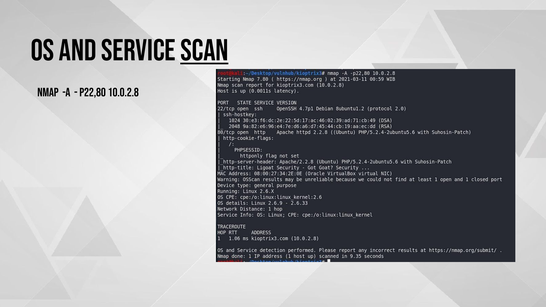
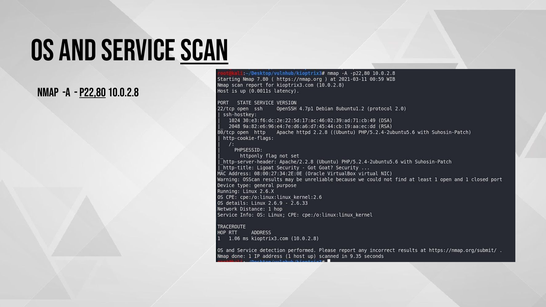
p22,80 underline: none -> present (93, 92)
